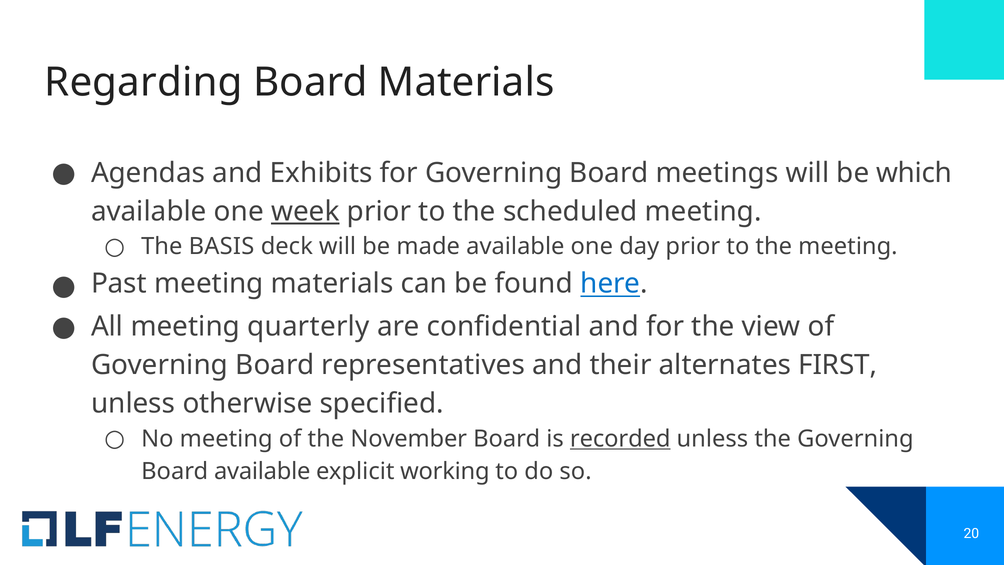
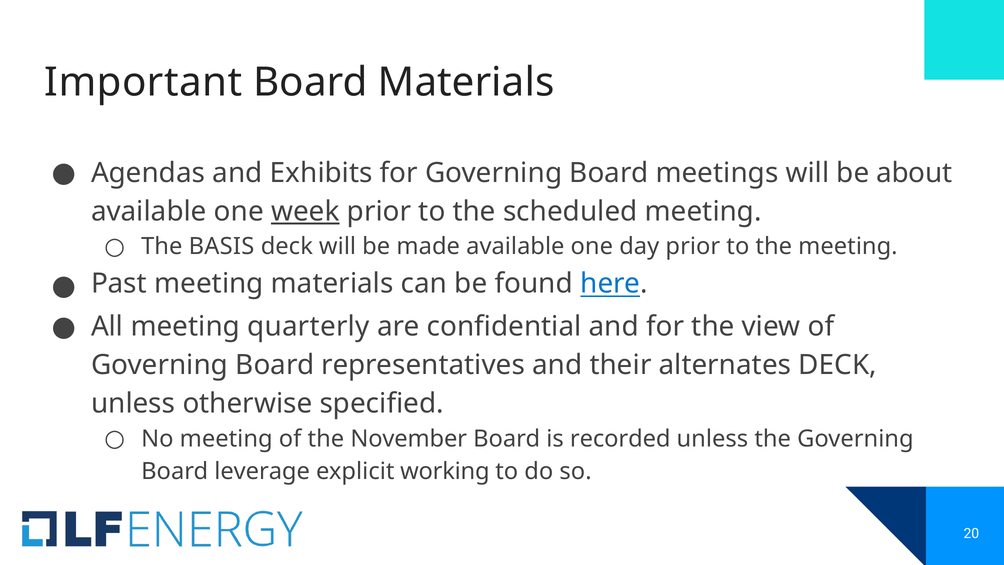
Regarding: Regarding -> Important (143, 82)
which: which -> about (914, 173)
alternates FIRST: FIRST -> DECK (838, 365)
recorded underline: present -> none (620, 439)
Board available: available -> leverage (262, 471)
